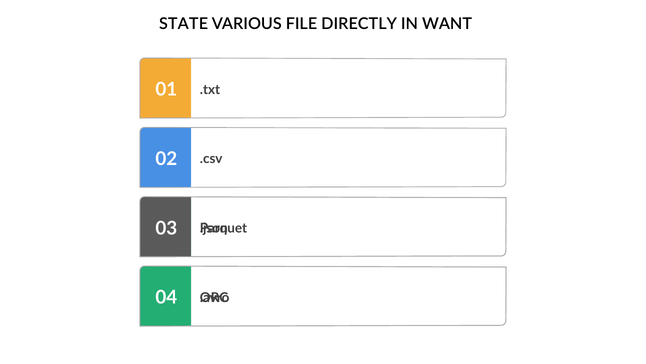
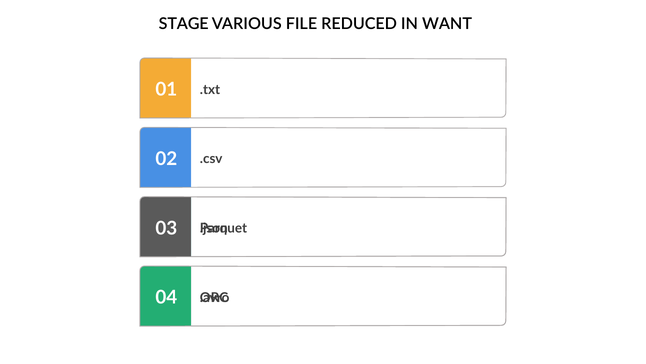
STATE: STATE -> STAGE (184, 24)
DIRECTLY: DIRECTLY -> REDUCED (359, 24)
